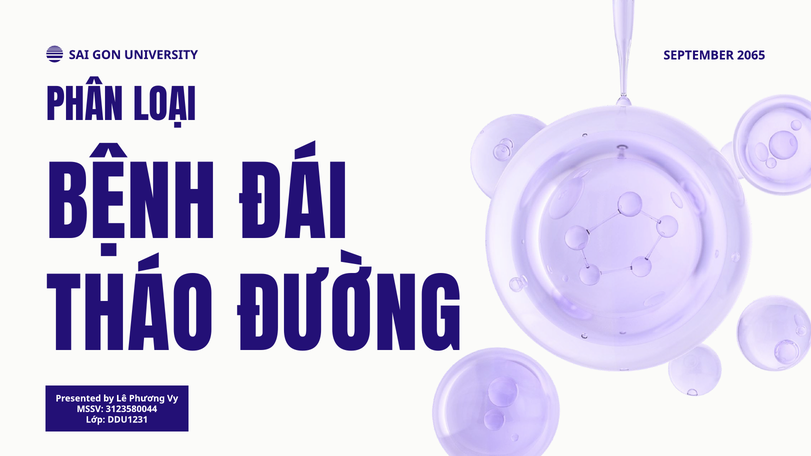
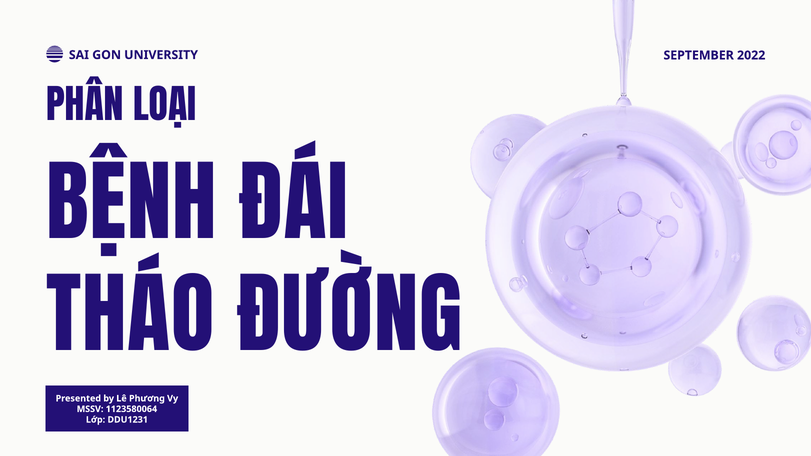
2065: 2065 -> 2022 (751, 55)
3123580044: 3123580044 -> 1123580064 (131, 409)
